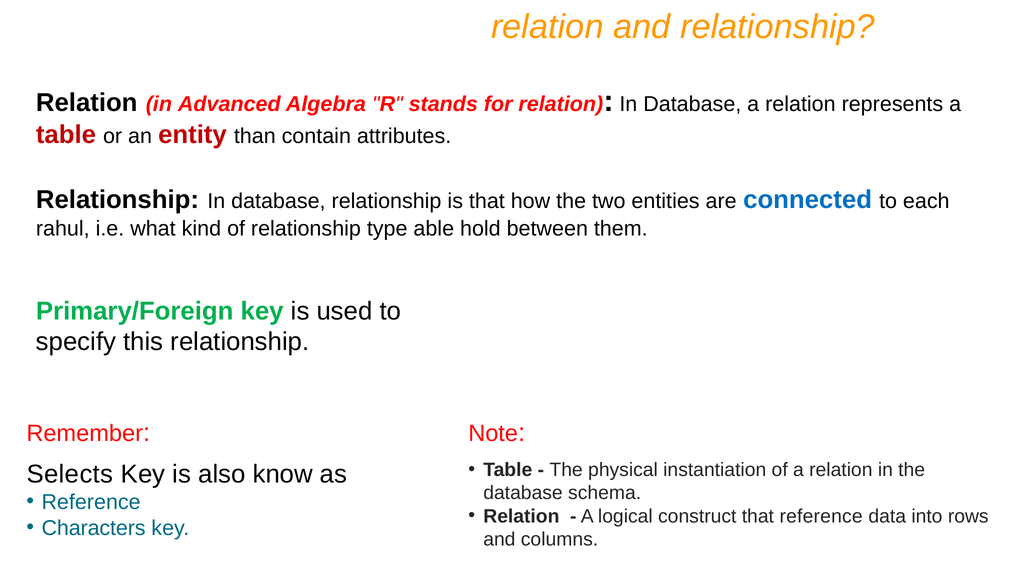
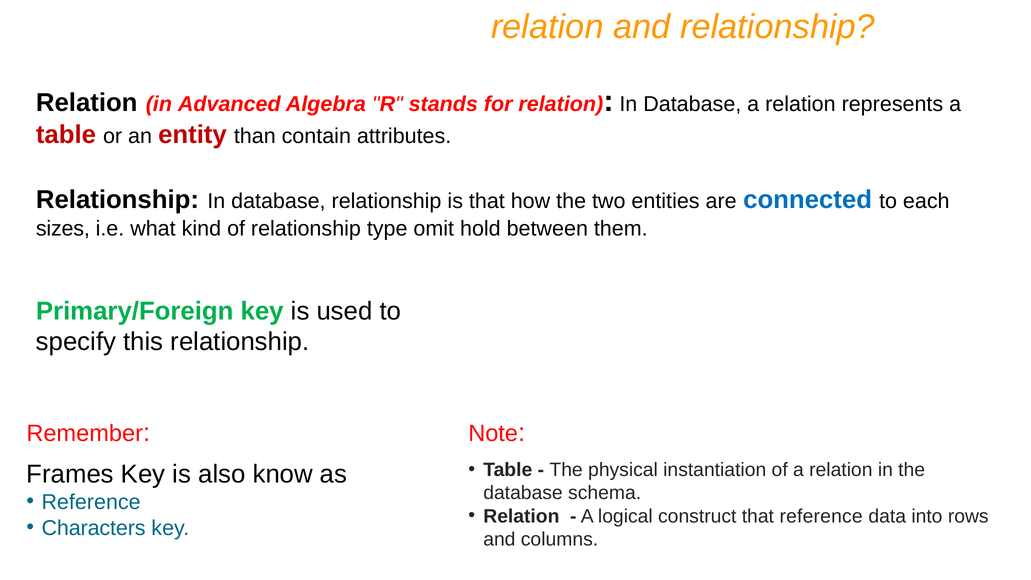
rahul: rahul -> sizes (63, 229)
able: able -> omit (434, 229)
Selects: Selects -> Frames (70, 474)
